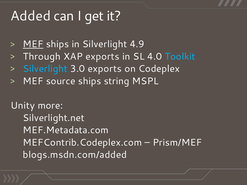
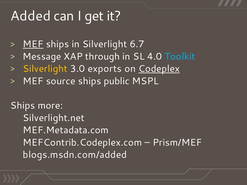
4.9: 4.9 -> 6.7 (137, 44)
Through: Through -> Message (42, 57)
XAP exports: exports -> through (103, 57)
Silverlight colour: light blue -> yellow (45, 69)
Codeplex underline: none -> present (159, 69)
string: string -> public (117, 81)
Unity: Unity -> Ships (23, 106)
